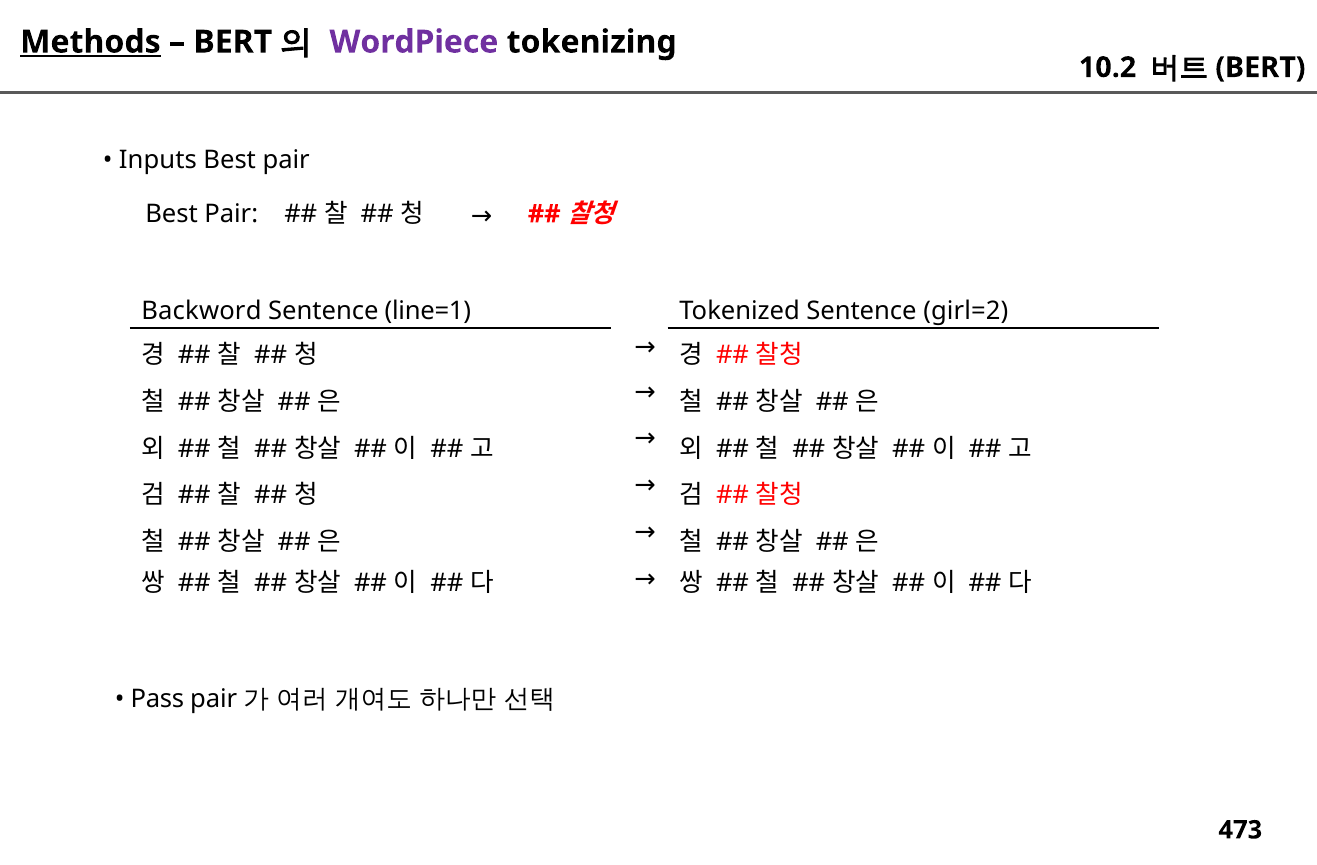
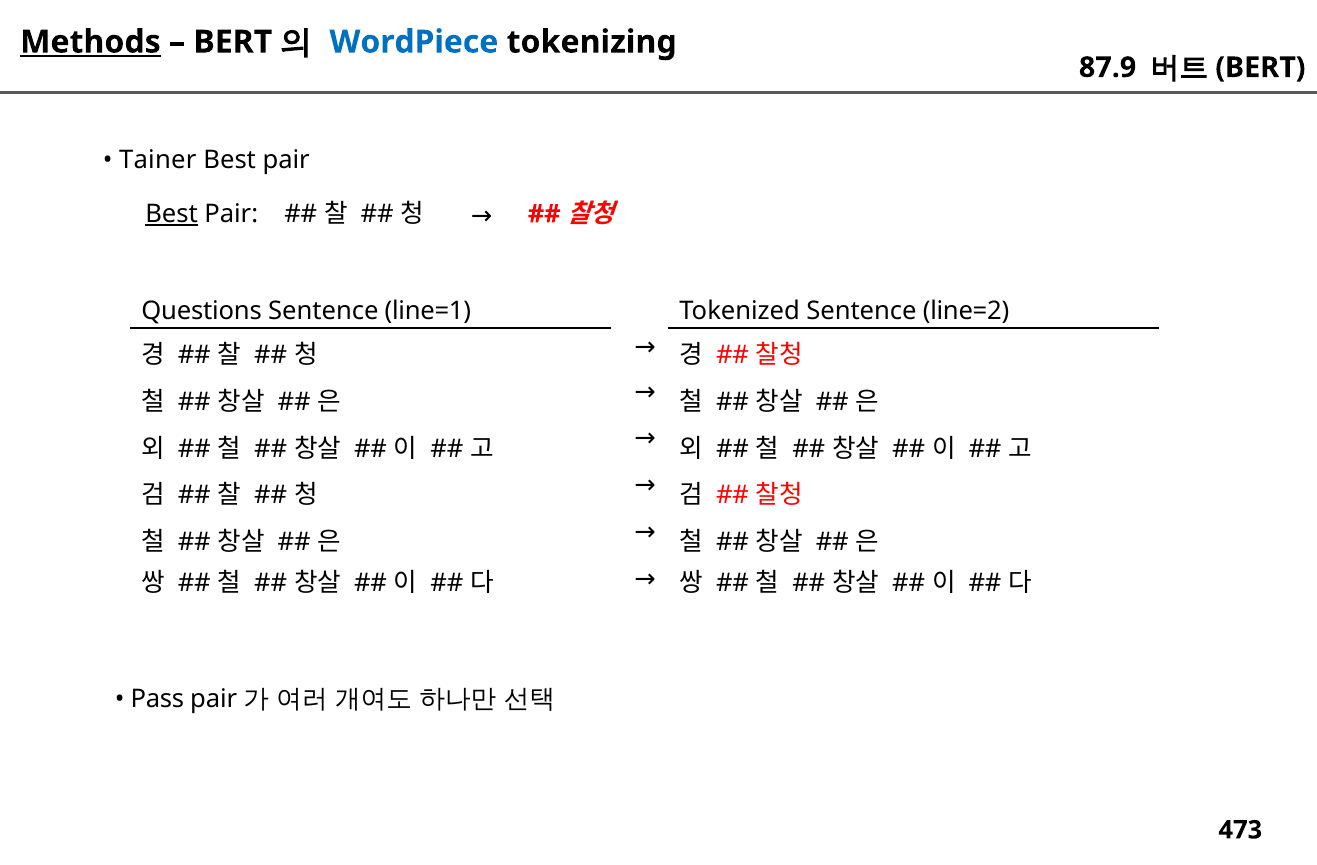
WordPiece colour: purple -> blue (414, 42)
10.2: 10.2 -> 87.9 (1108, 67)
Inputs: Inputs -> Tainer (158, 160)
Best underline: none -> present (172, 214)
Backword: Backword -> Questions (202, 311)
girl=2: girl=2 -> line=2 (966, 311)
